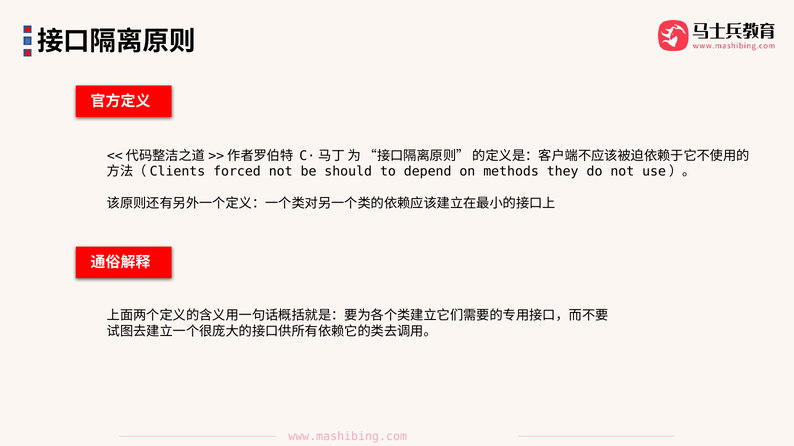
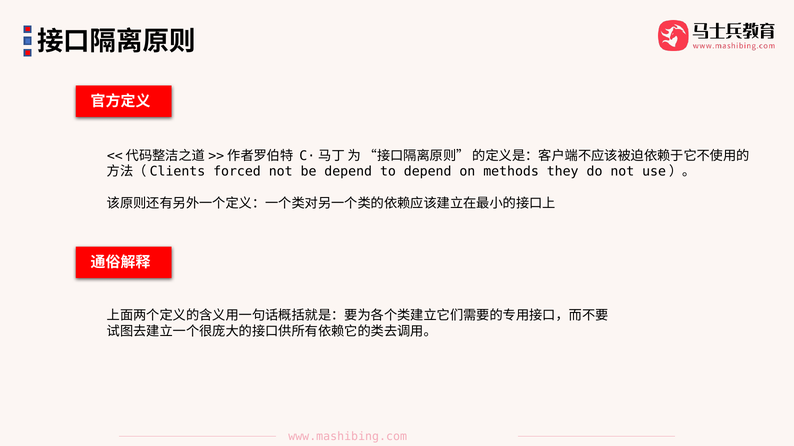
be should: should -> depend (348, 172)
